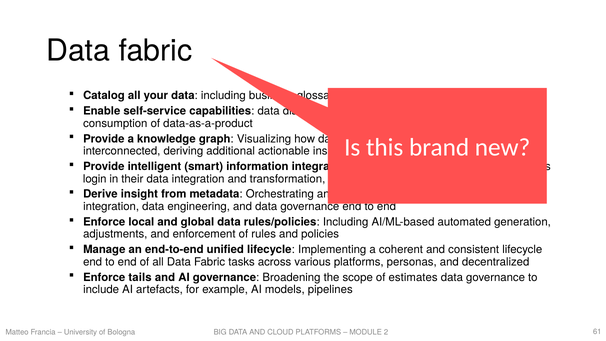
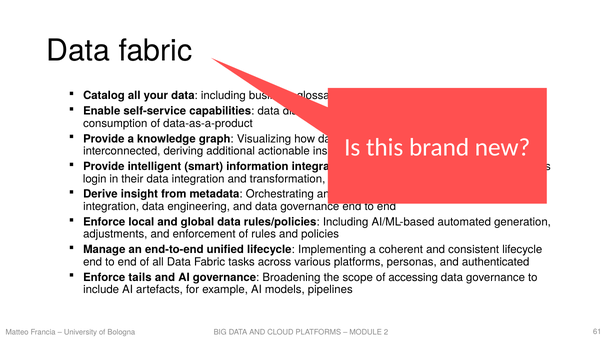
decentralized: decentralized -> authenticated (496, 262)
estimates: estimates -> accessing (413, 277)
